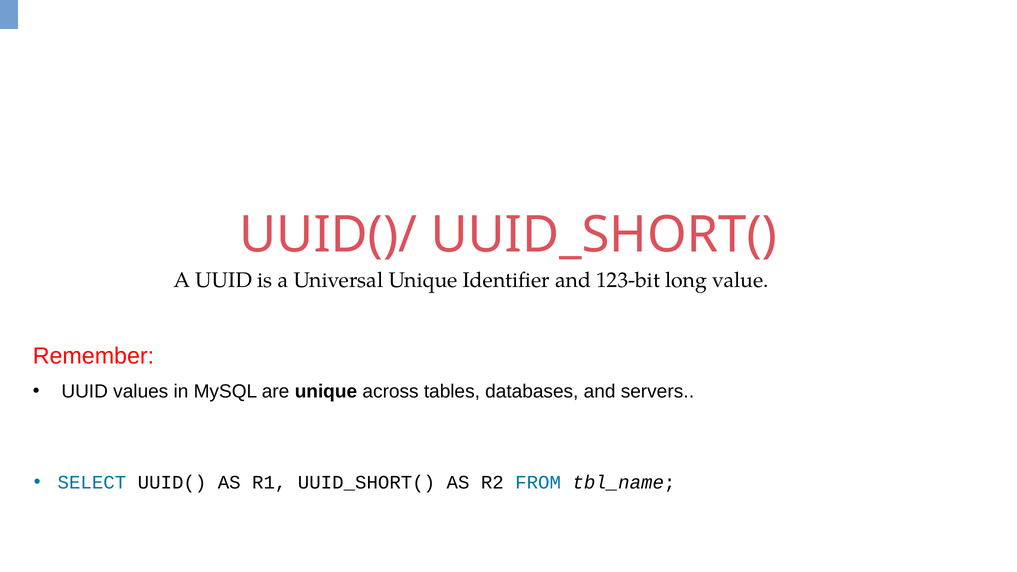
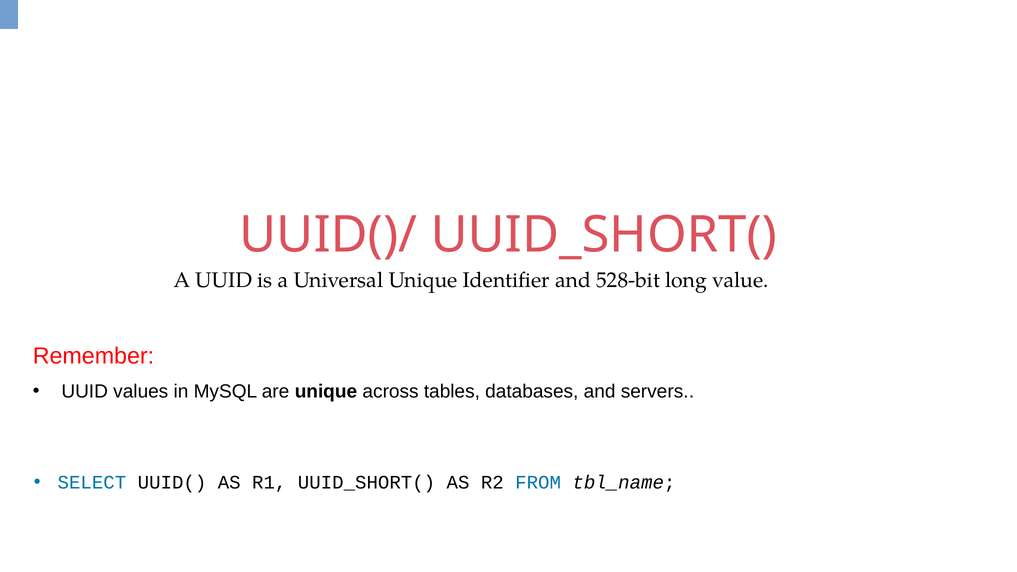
123-bit: 123-bit -> 528-bit (628, 280)
